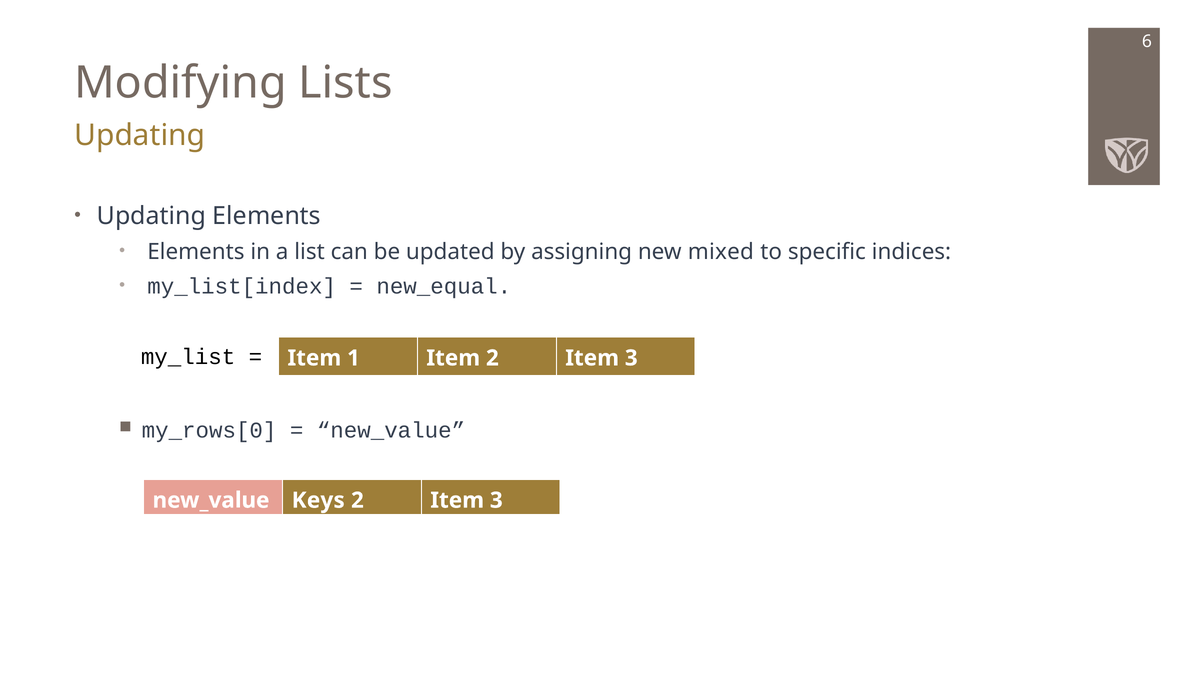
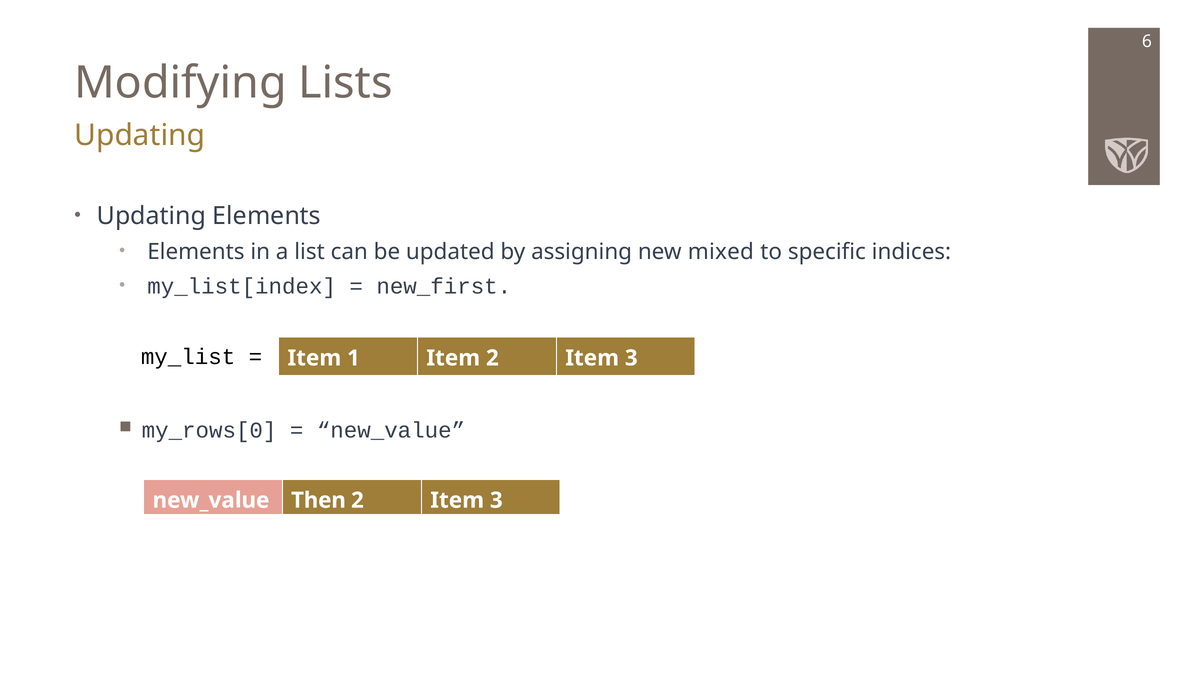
new_equal: new_equal -> new_first (444, 286)
Keys: Keys -> Then (318, 500)
